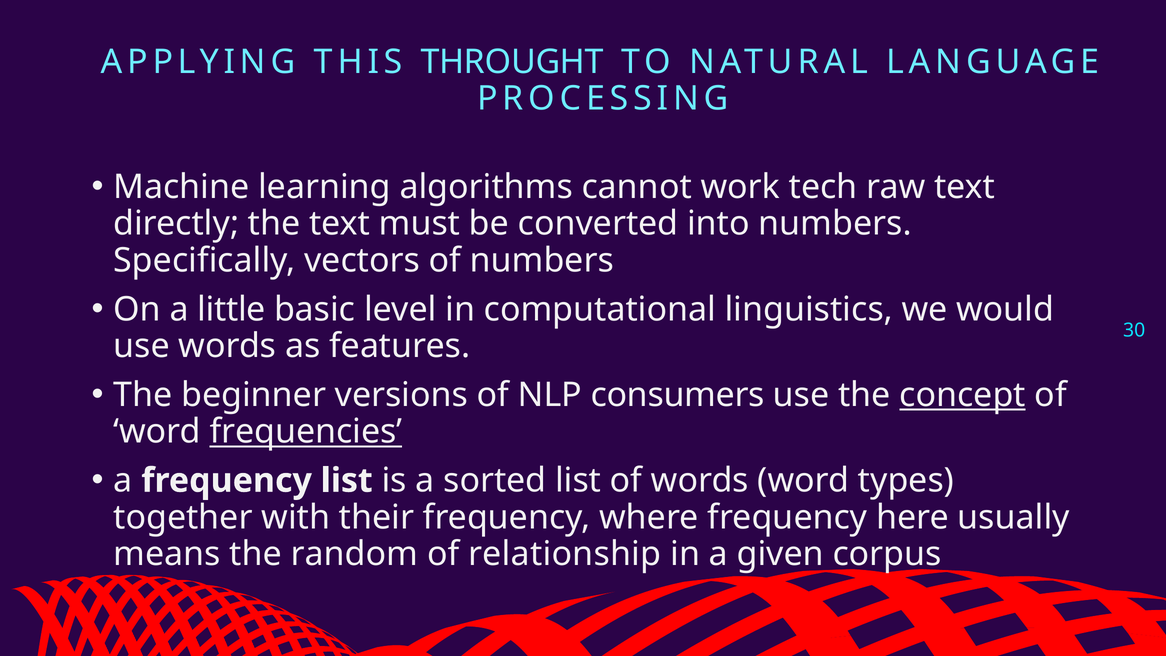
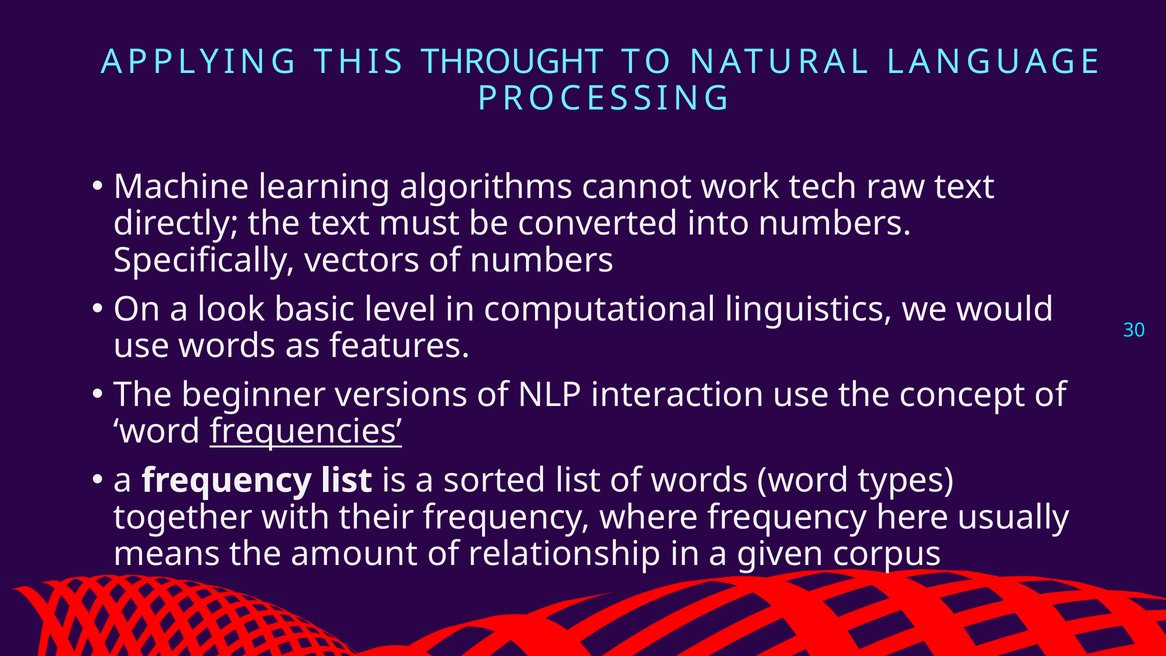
little: little -> look (231, 309)
consumers: consumers -> interaction (677, 395)
concept underline: present -> none (962, 395)
random: random -> amount (354, 554)
